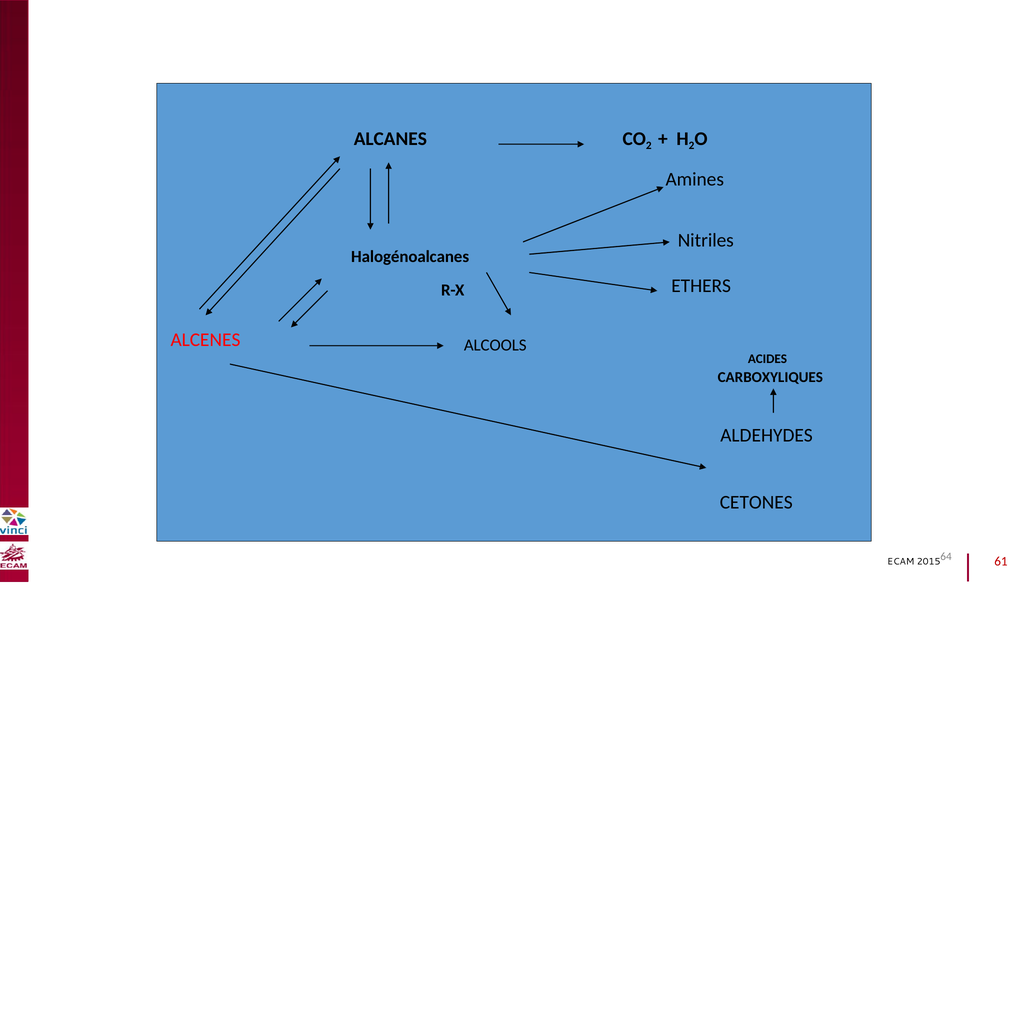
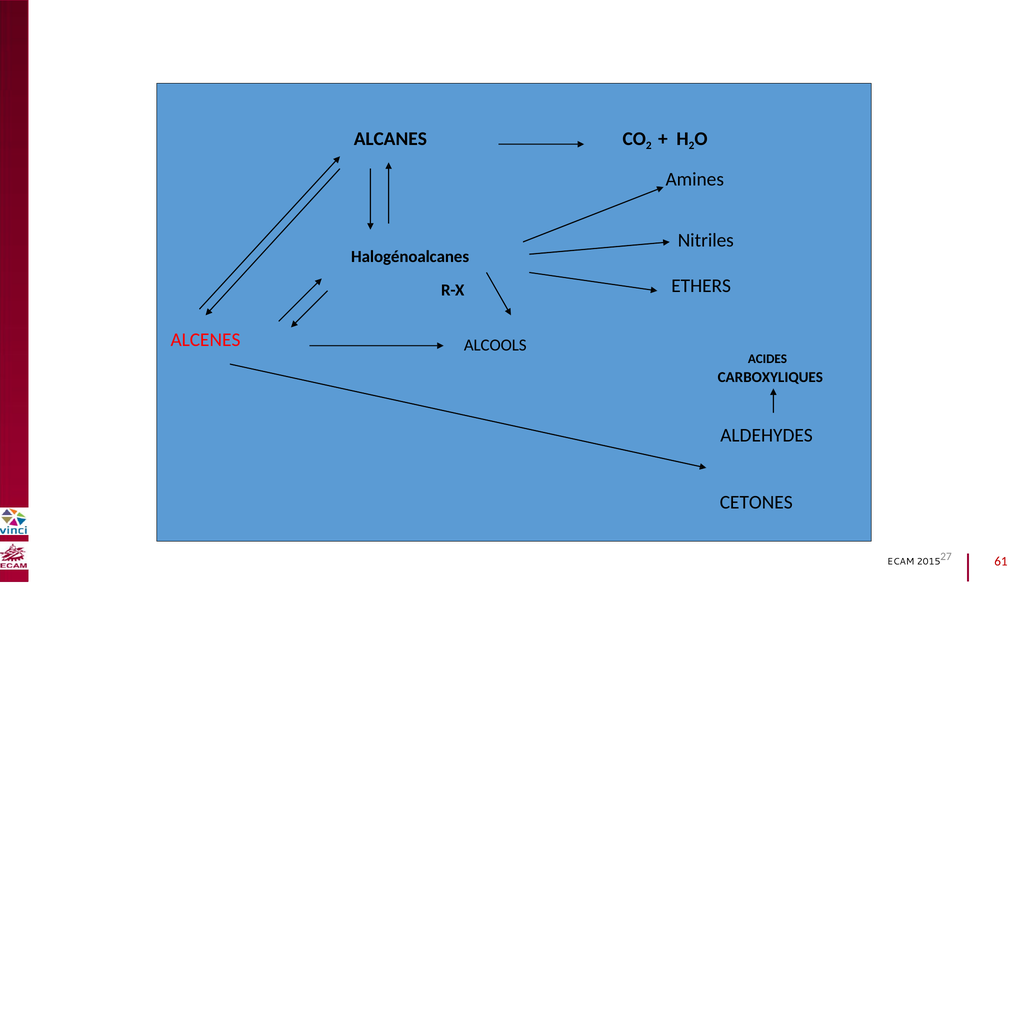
64: 64 -> 27 (946, 556)
